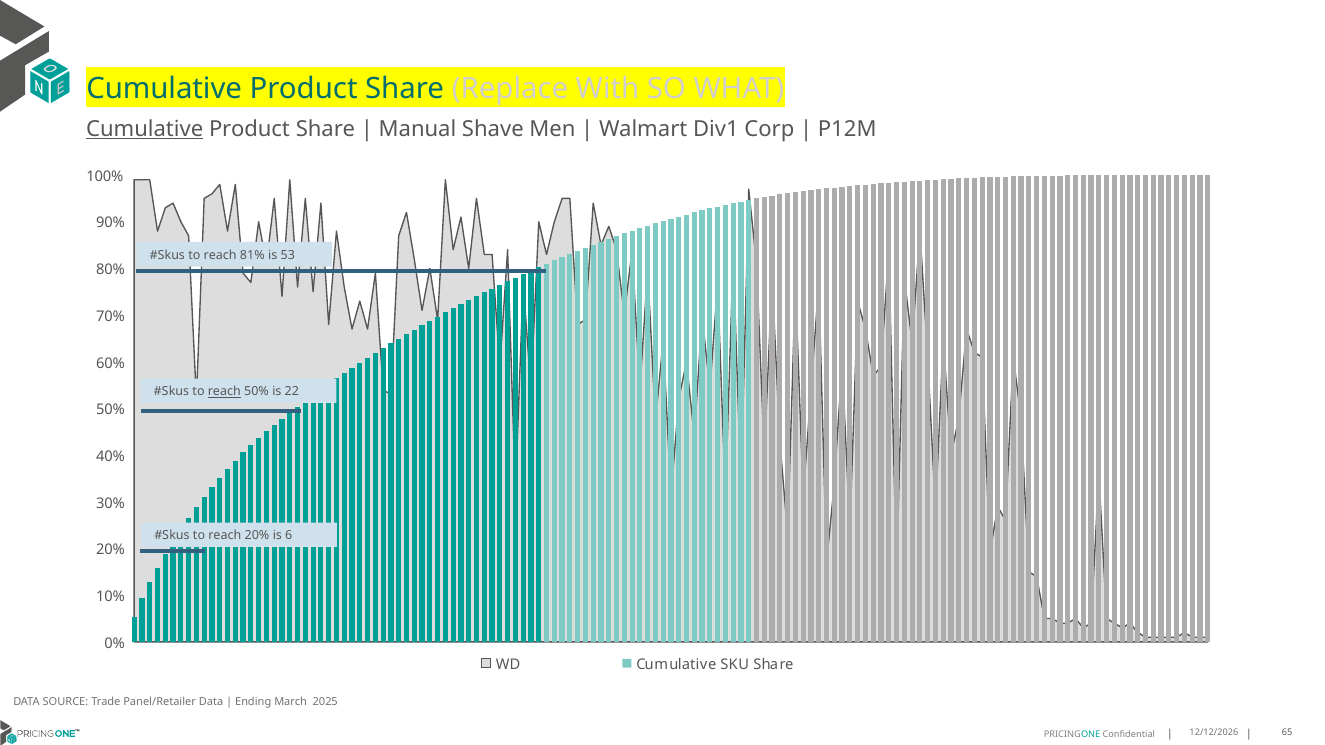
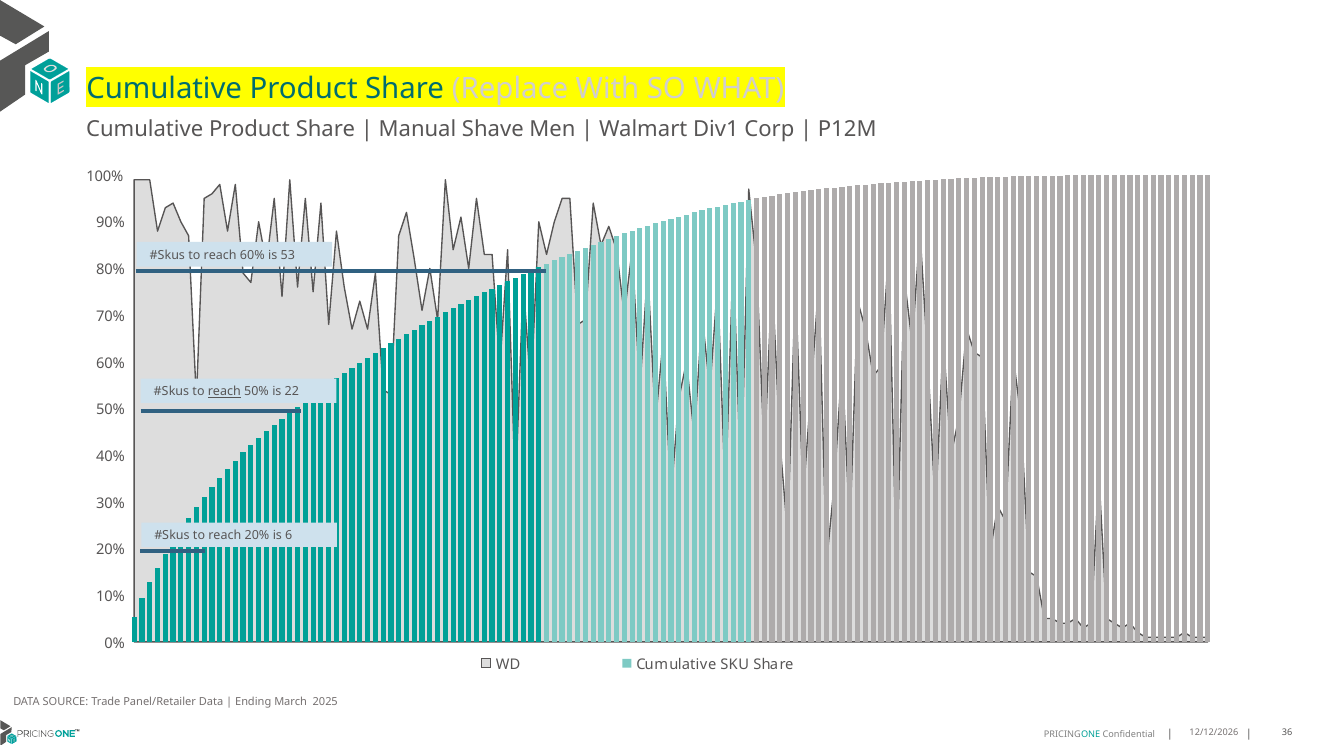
Cumulative underline: present -> none (145, 129)
reach 81%: 81% -> 60% (252, 255)
65: 65 -> 36 (1287, 733)
